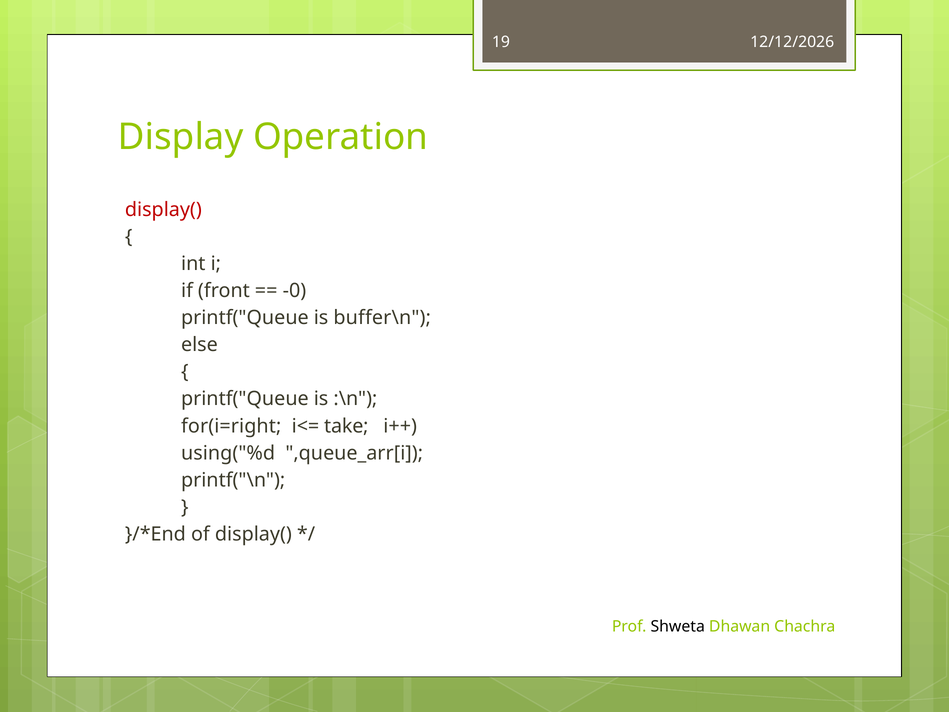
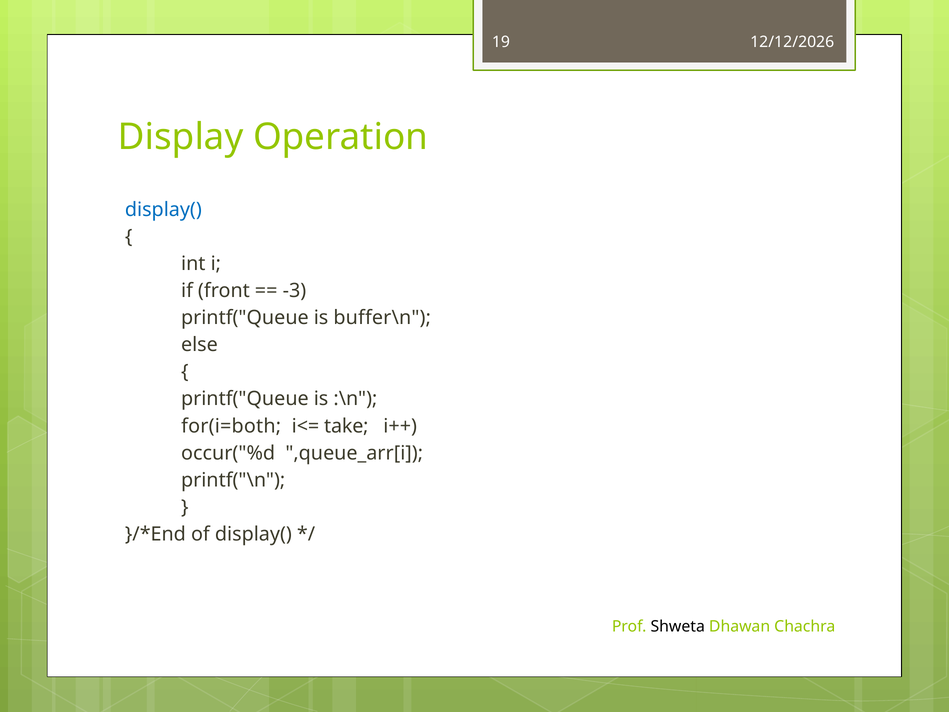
display( colour: red -> blue (163, 209)
-0: -0 -> -3 (294, 291)
for(i=right: for(i=right -> for(i=both (231, 426)
using("%d: using("%d -> occur("%d (228, 453)
